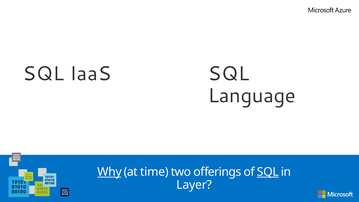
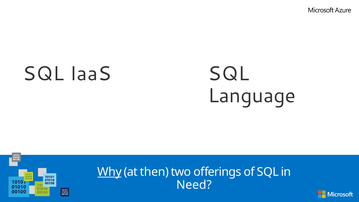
time: time -> then (154, 172)
SQL underline: present -> none (268, 172)
Layer: Layer -> Need (194, 185)
